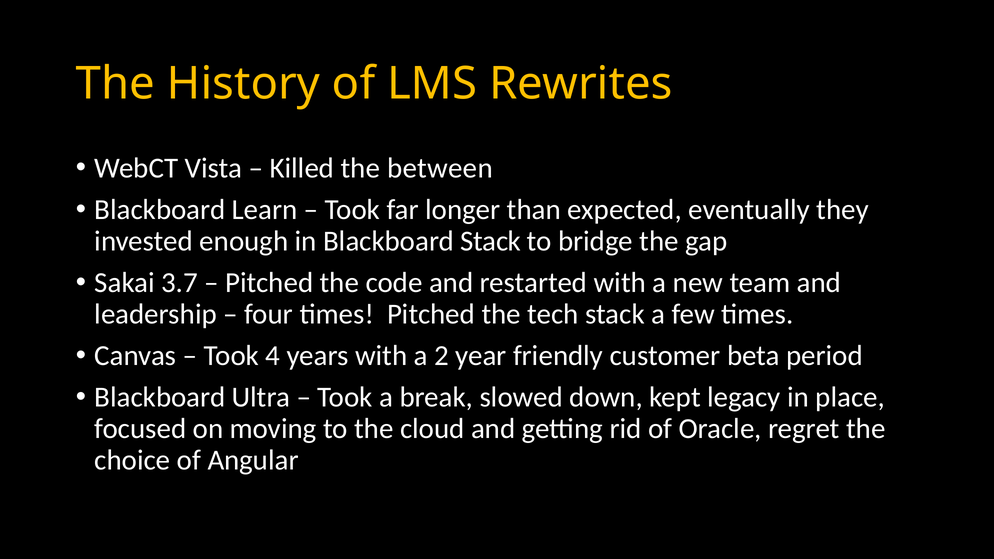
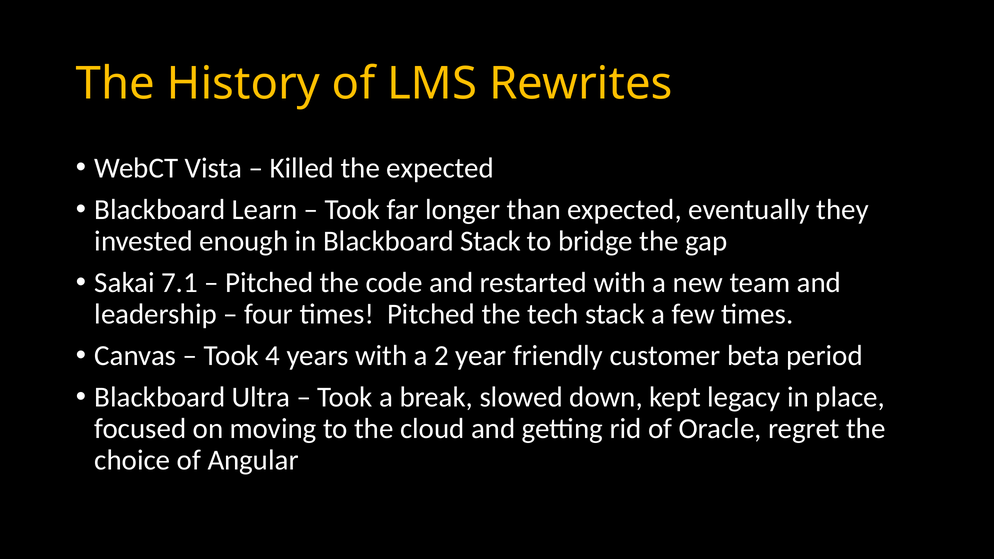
the between: between -> expected (440, 168)
3.7: 3.7 -> 7.1 (180, 283)
